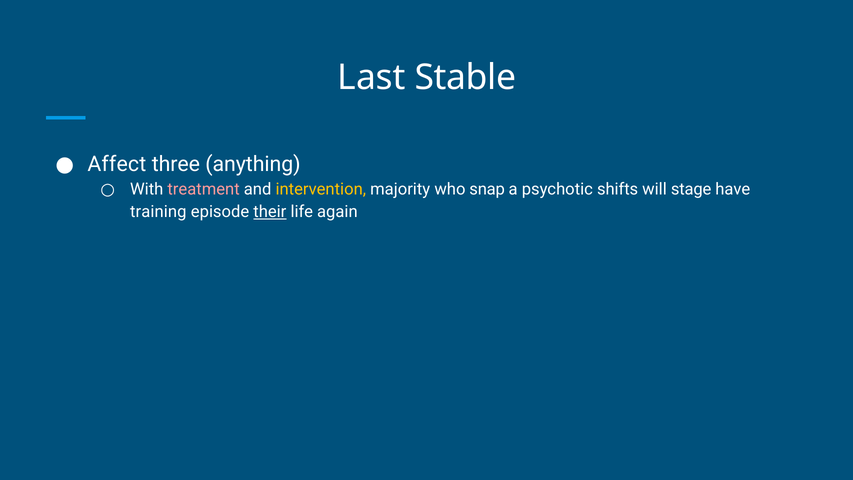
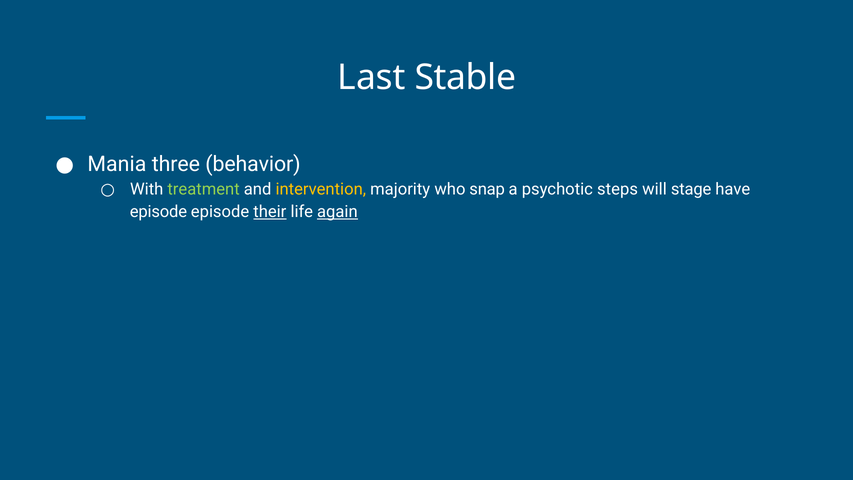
Affect: Affect -> Mania (117, 164)
anything: anything -> behavior (253, 164)
treatment colour: pink -> light green (204, 189)
shifts: shifts -> steps (618, 189)
training: training -> episode (158, 212)
again underline: none -> present (337, 212)
